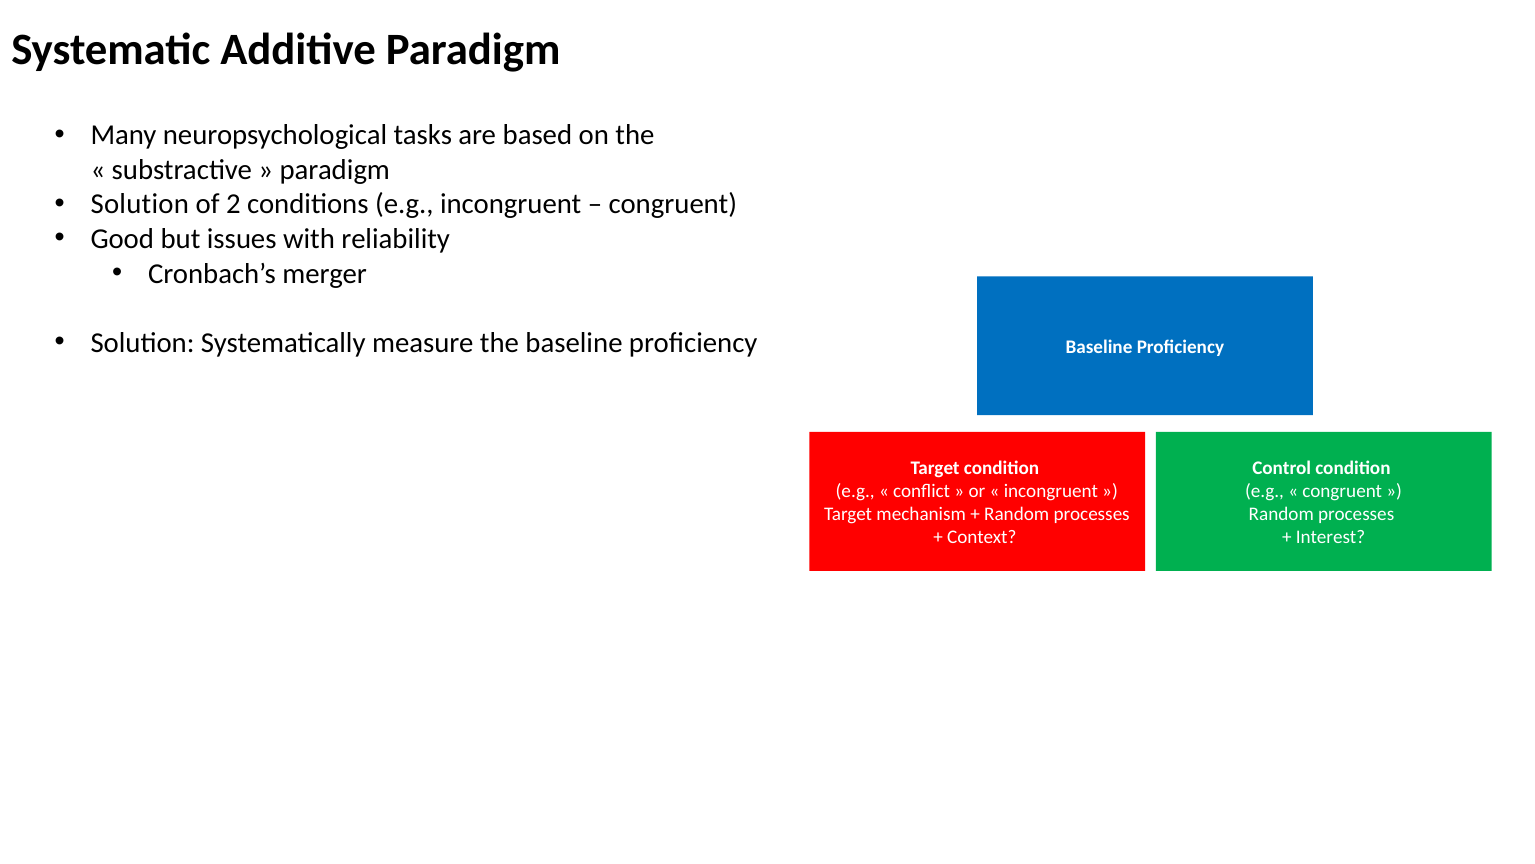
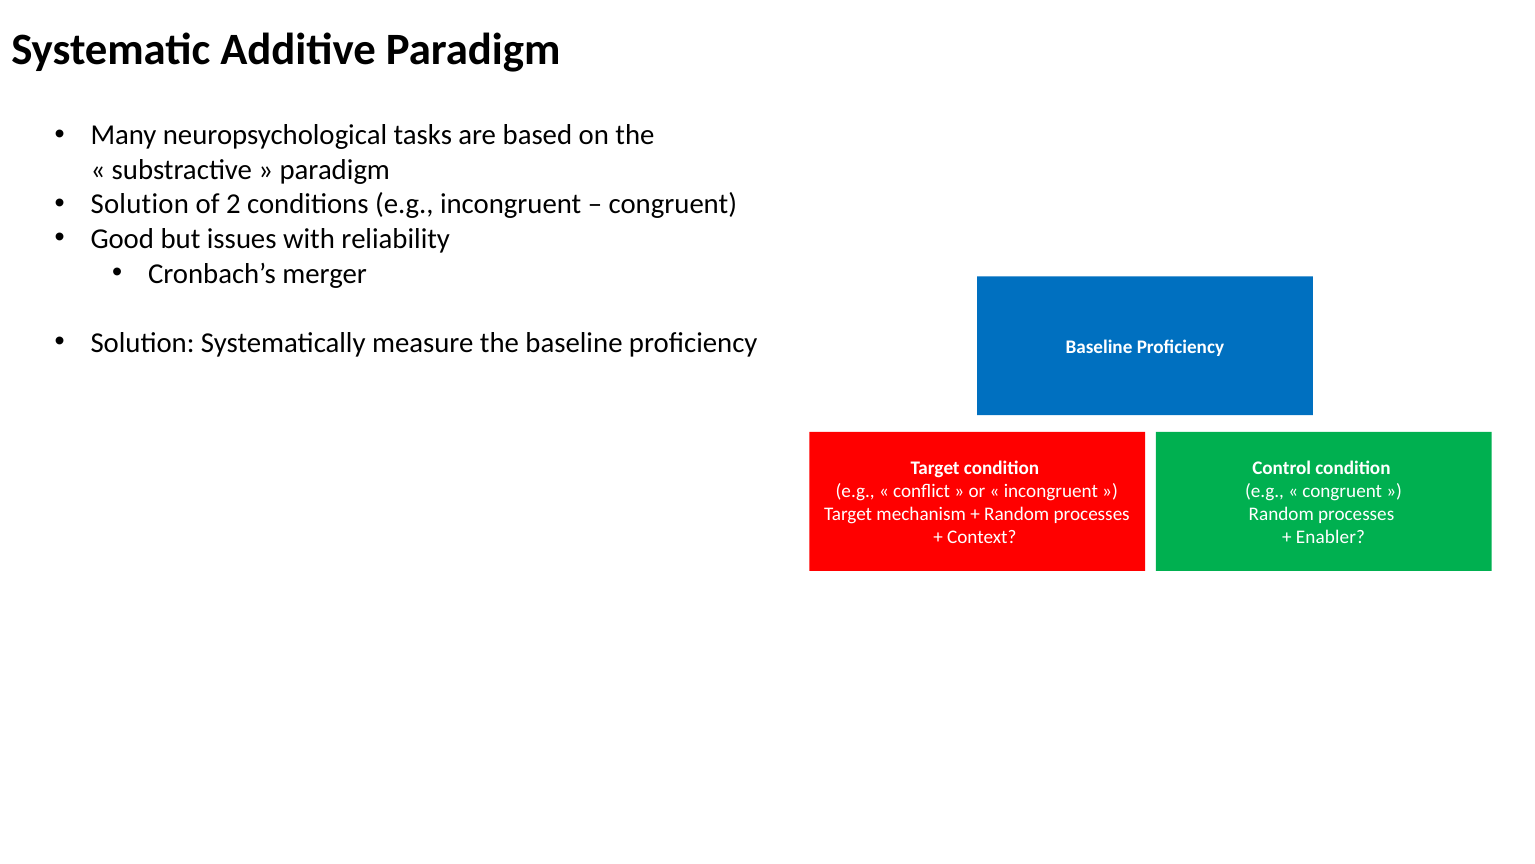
Interest: Interest -> Enabler (1330, 537)
